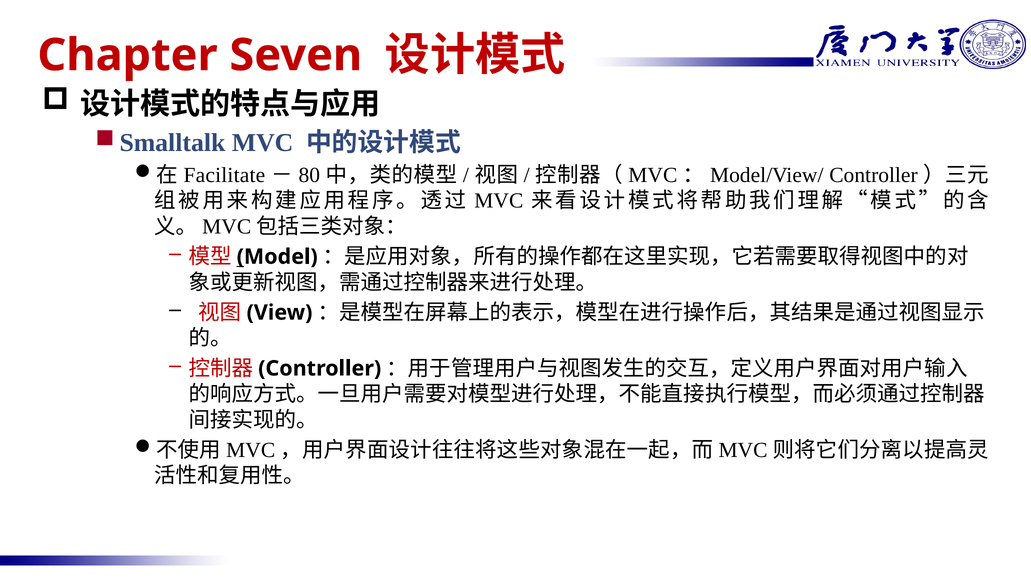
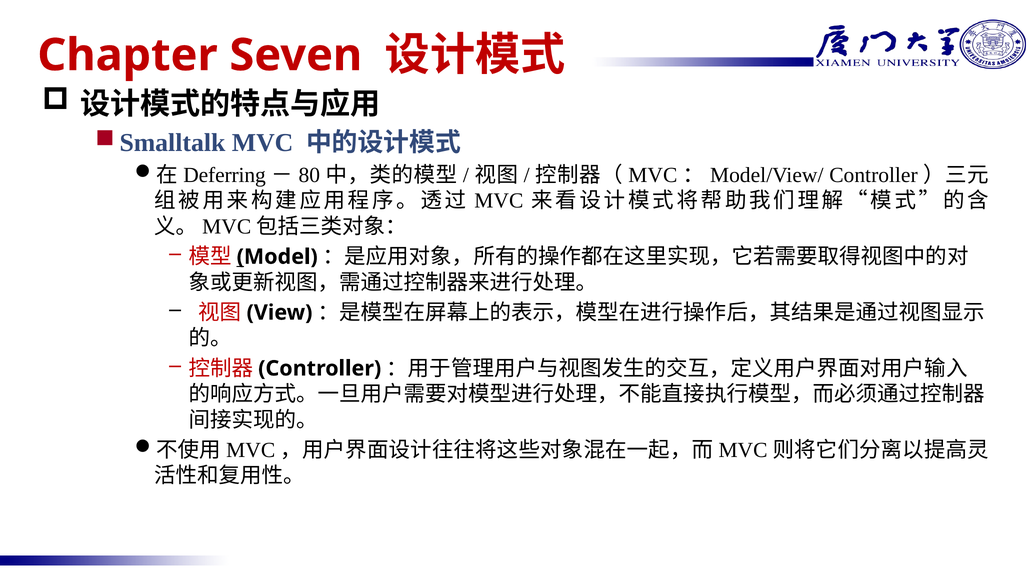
Facilitate: Facilitate -> Deferring (225, 175)
